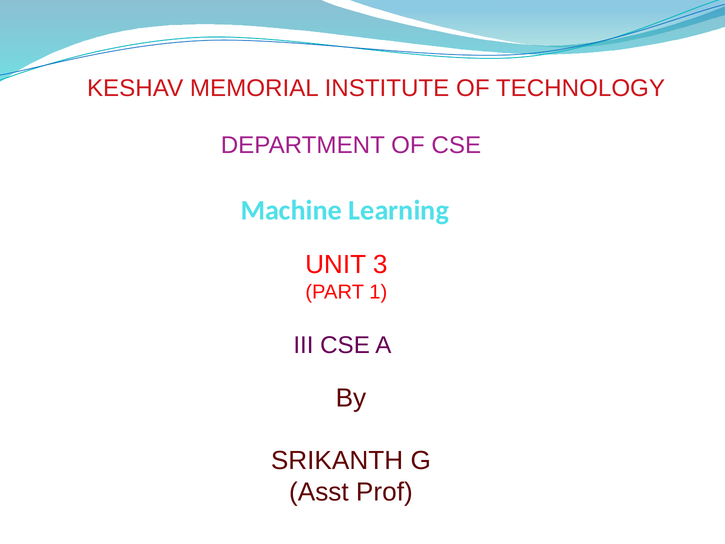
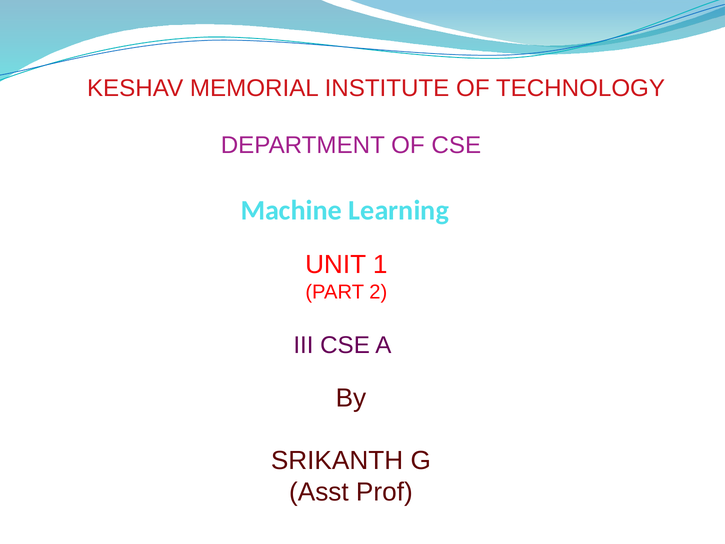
3: 3 -> 1 (380, 265)
1: 1 -> 2 (378, 292)
